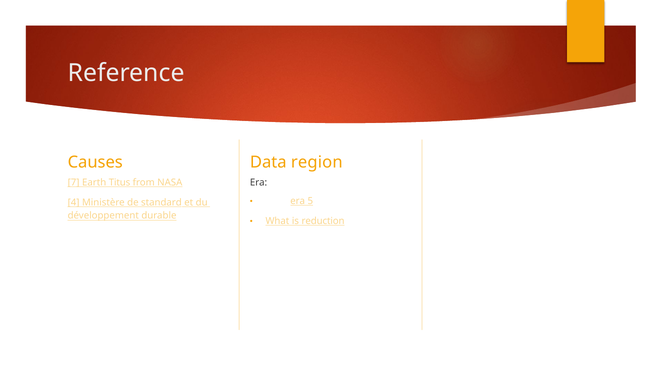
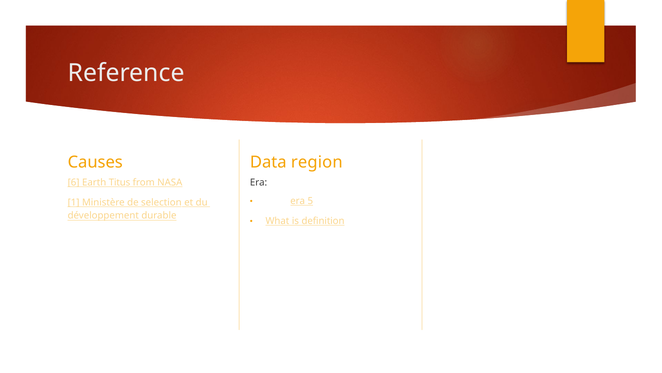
7: 7 -> 6 (74, 182)
4: 4 -> 1 (74, 202)
standard: standard -> selection (161, 202)
reduction: reduction -> definition (323, 221)
